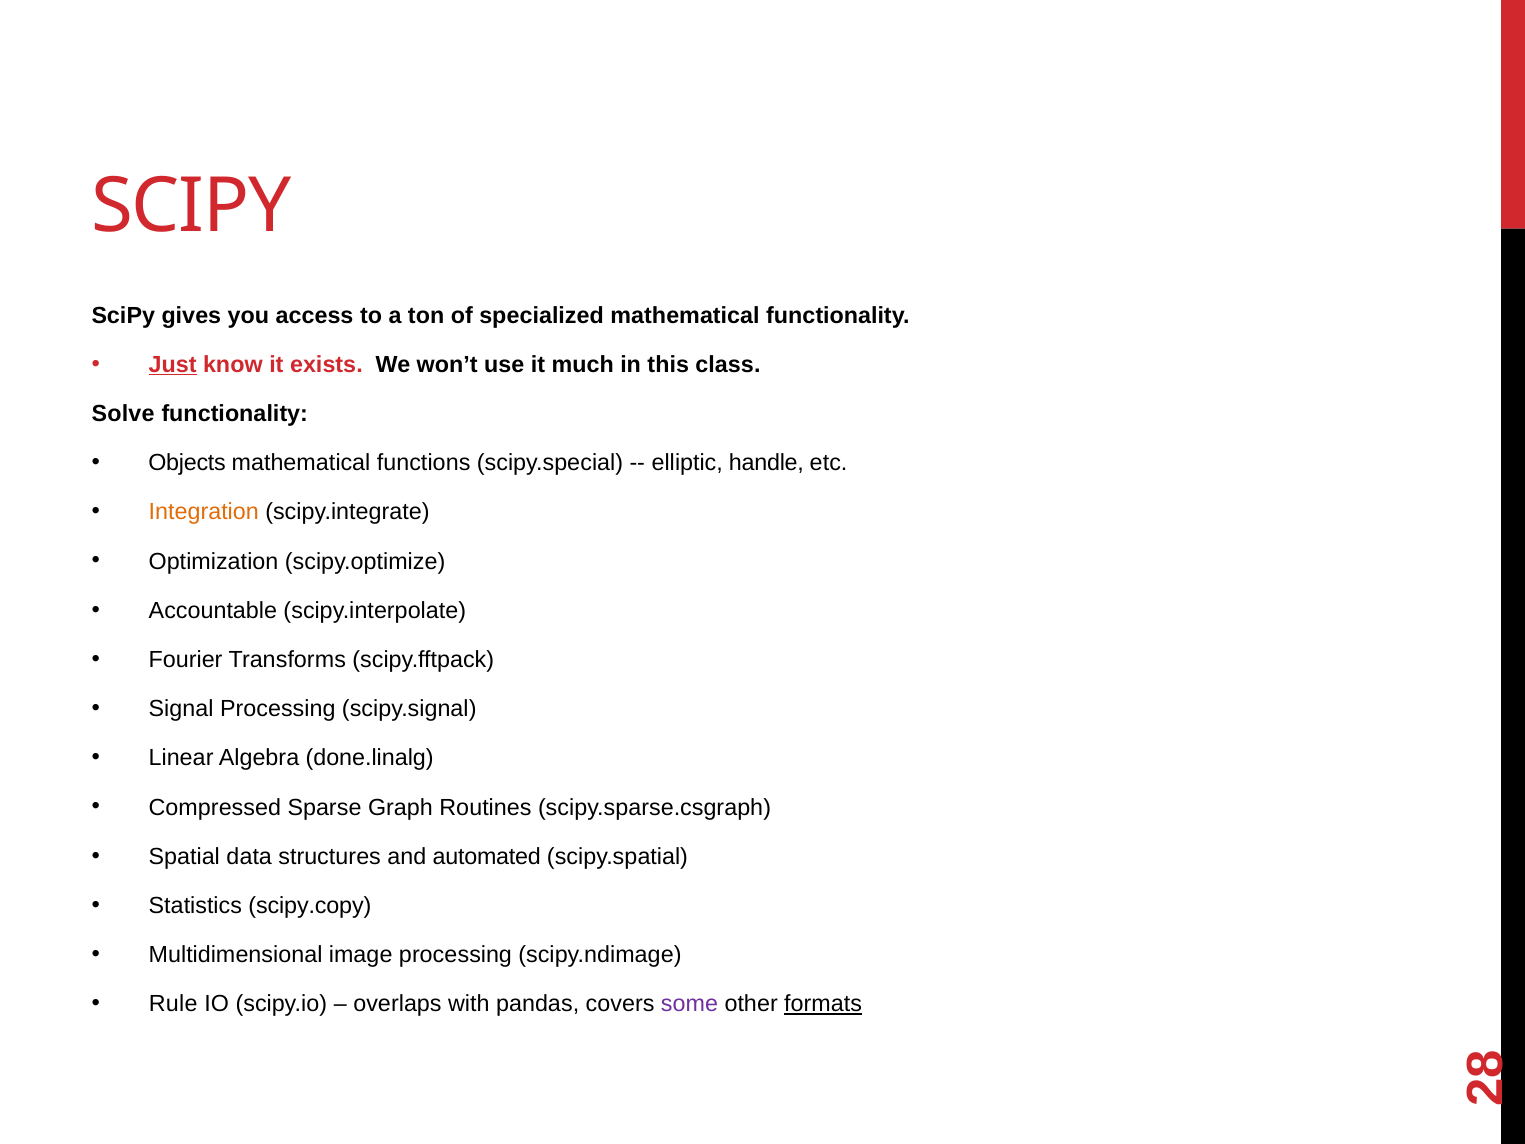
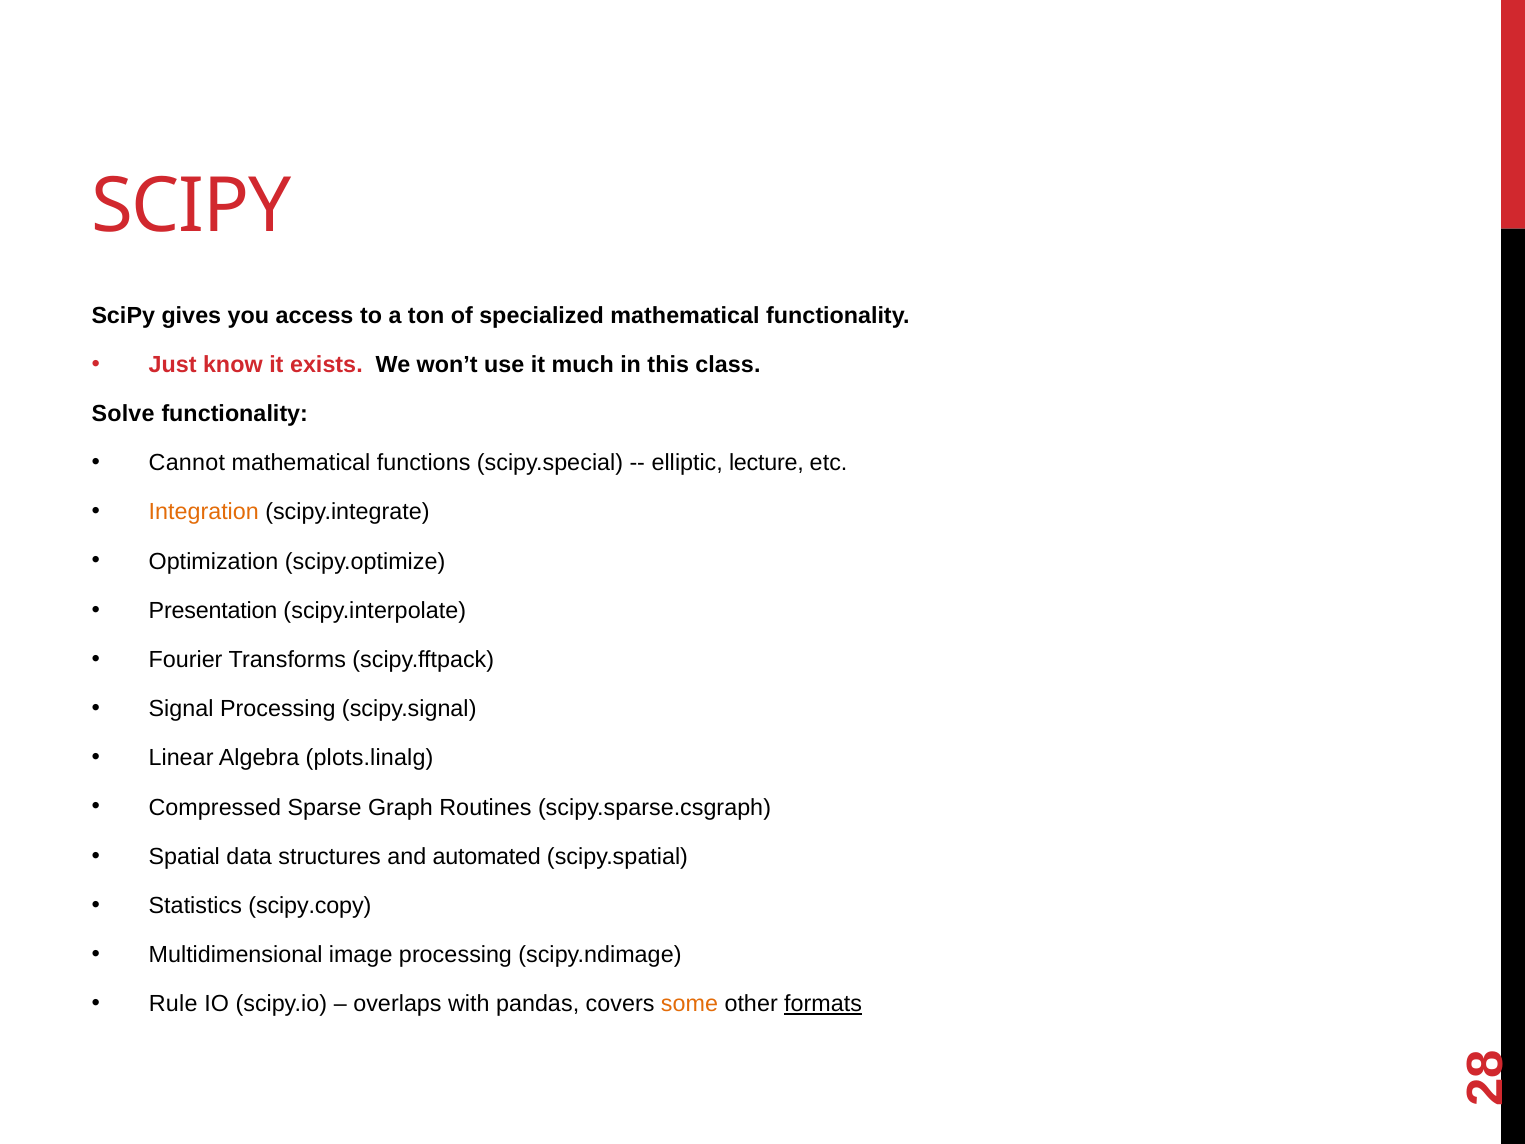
Just underline: present -> none (173, 365)
Objects: Objects -> Cannot (187, 463)
handle: handle -> lecture (766, 463)
Accountable: Accountable -> Presentation (213, 611)
done.linalg: done.linalg -> plots.linalg (370, 758)
some colour: purple -> orange (689, 1004)
